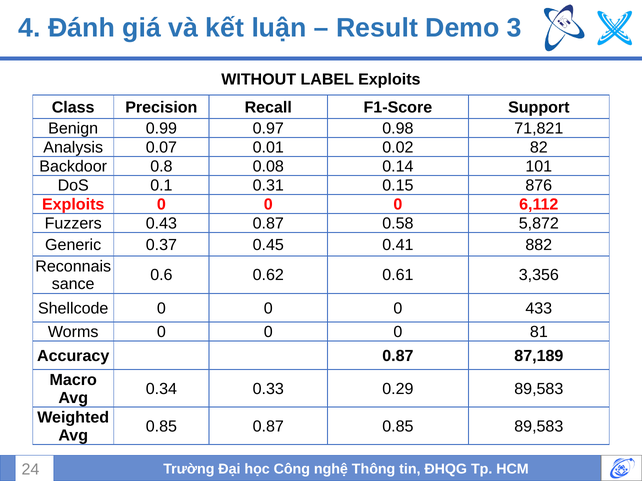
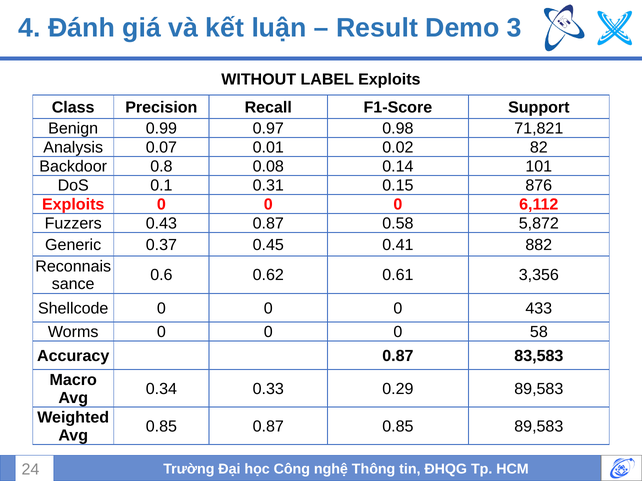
81: 81 -> 58 (539, 332)
87,189: 87,189 -> 83,583 (539, 356)
